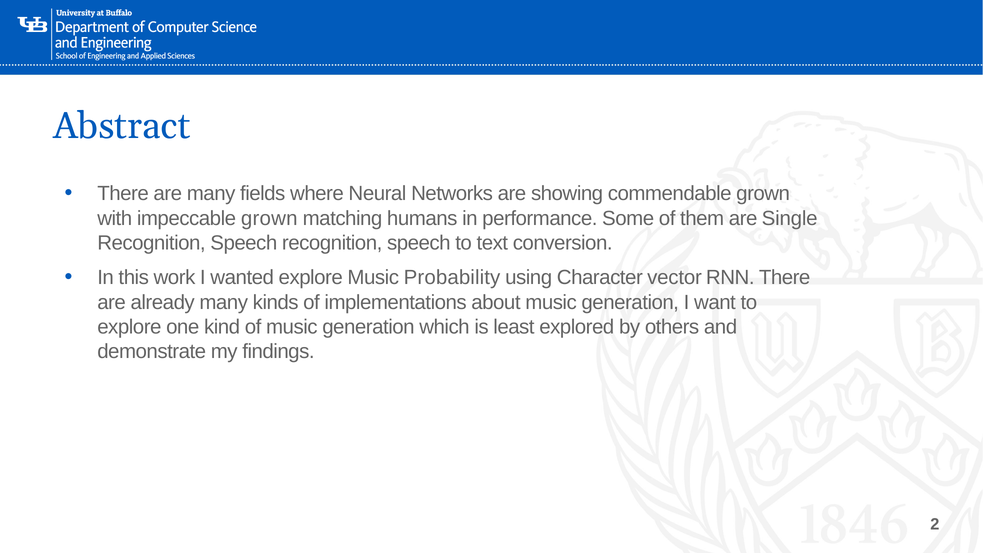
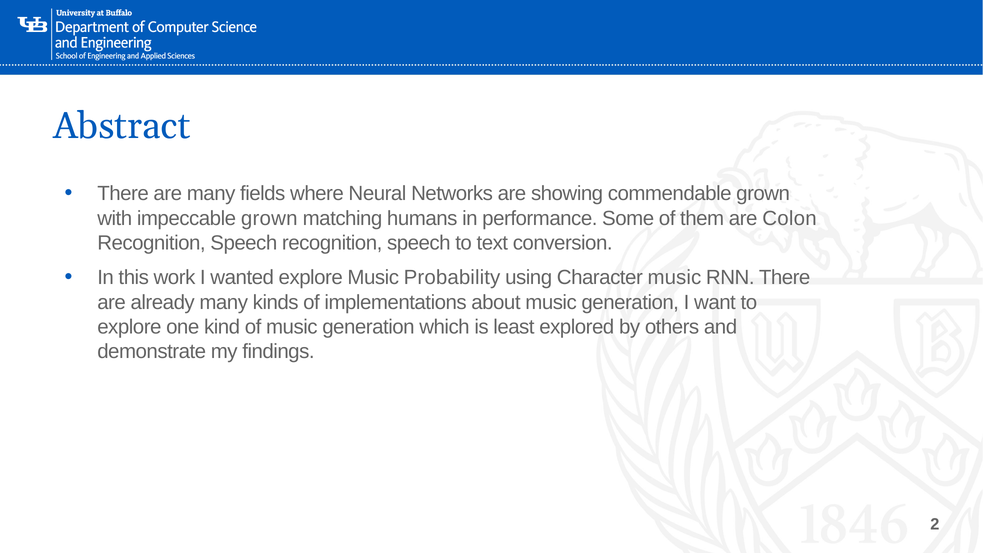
Single: Single -> Colon (789, 218)
vector: vector -> music (674, 278)
